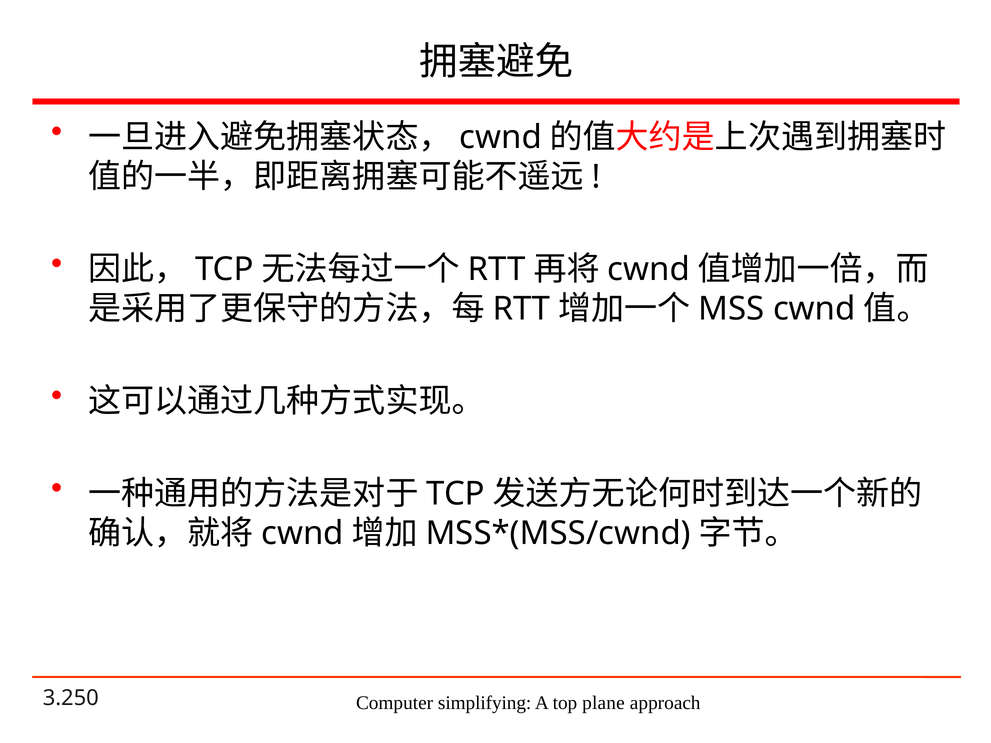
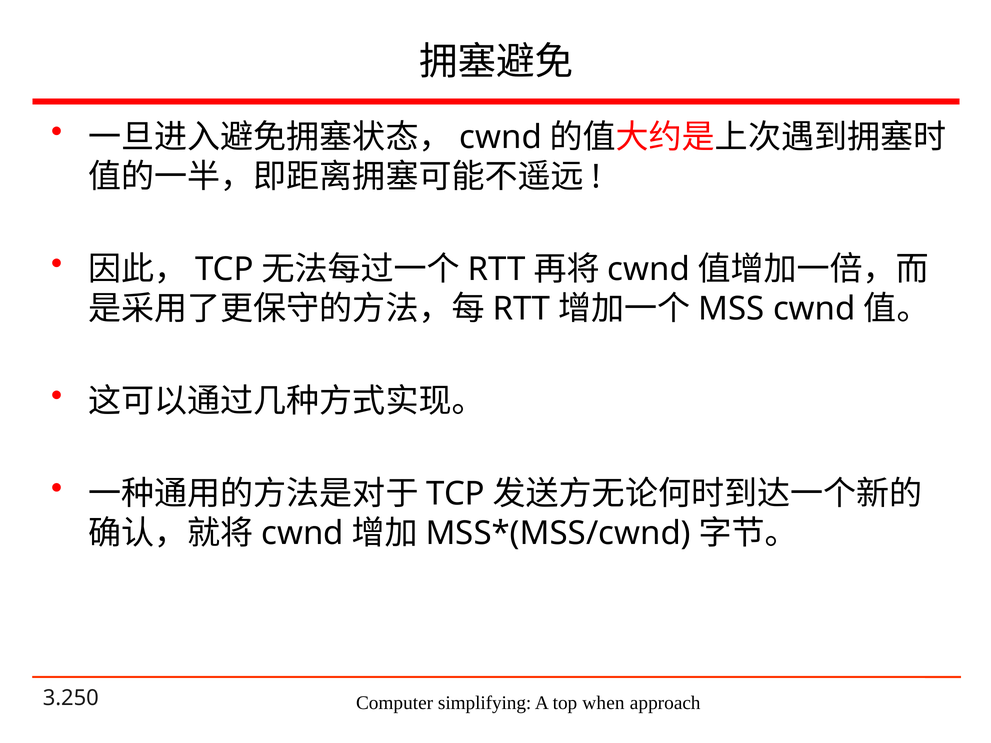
plane: plane -> when (603, 703)
